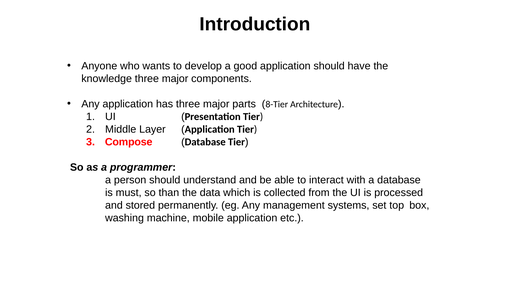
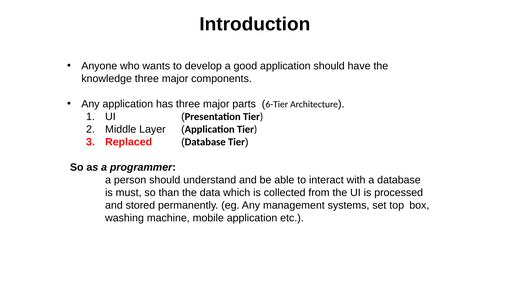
8-Tier: 8-Tier -> 6-Tier (277, 104)
Compose: Compose -> Replaced (129, 142)
